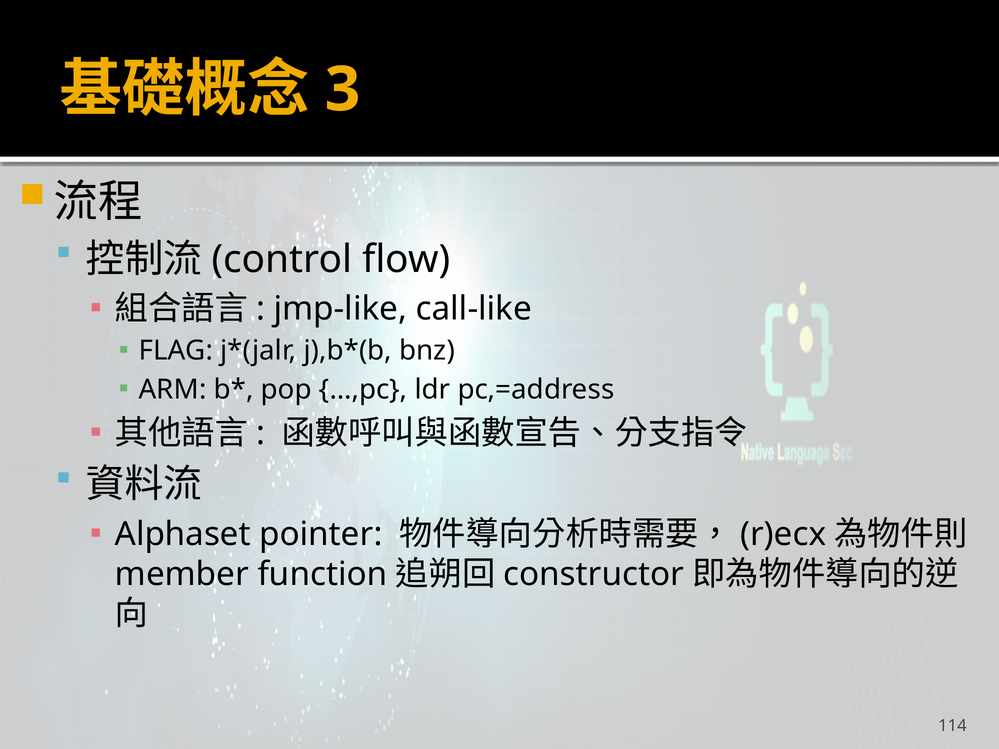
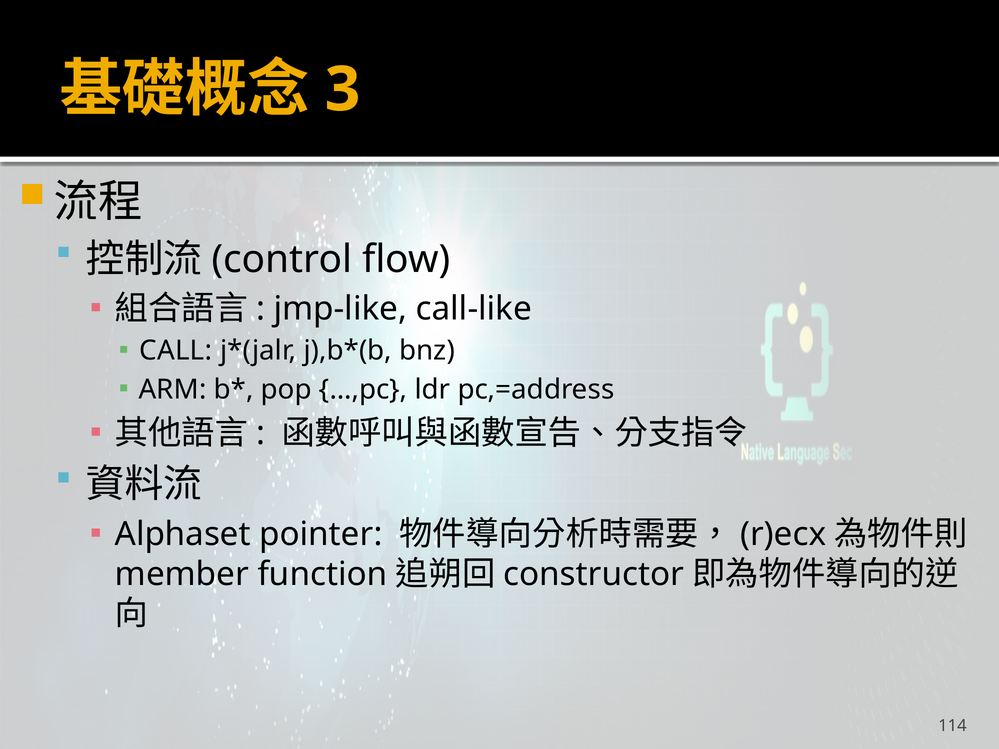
FLAG: FLAG -> CALL (176, 351)
